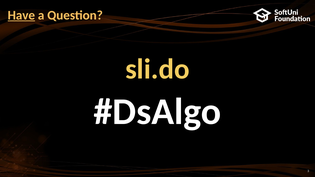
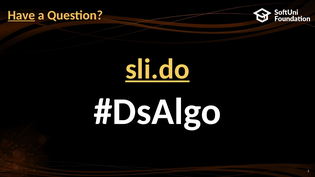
sli.do underline: none -> present (157, 69)
